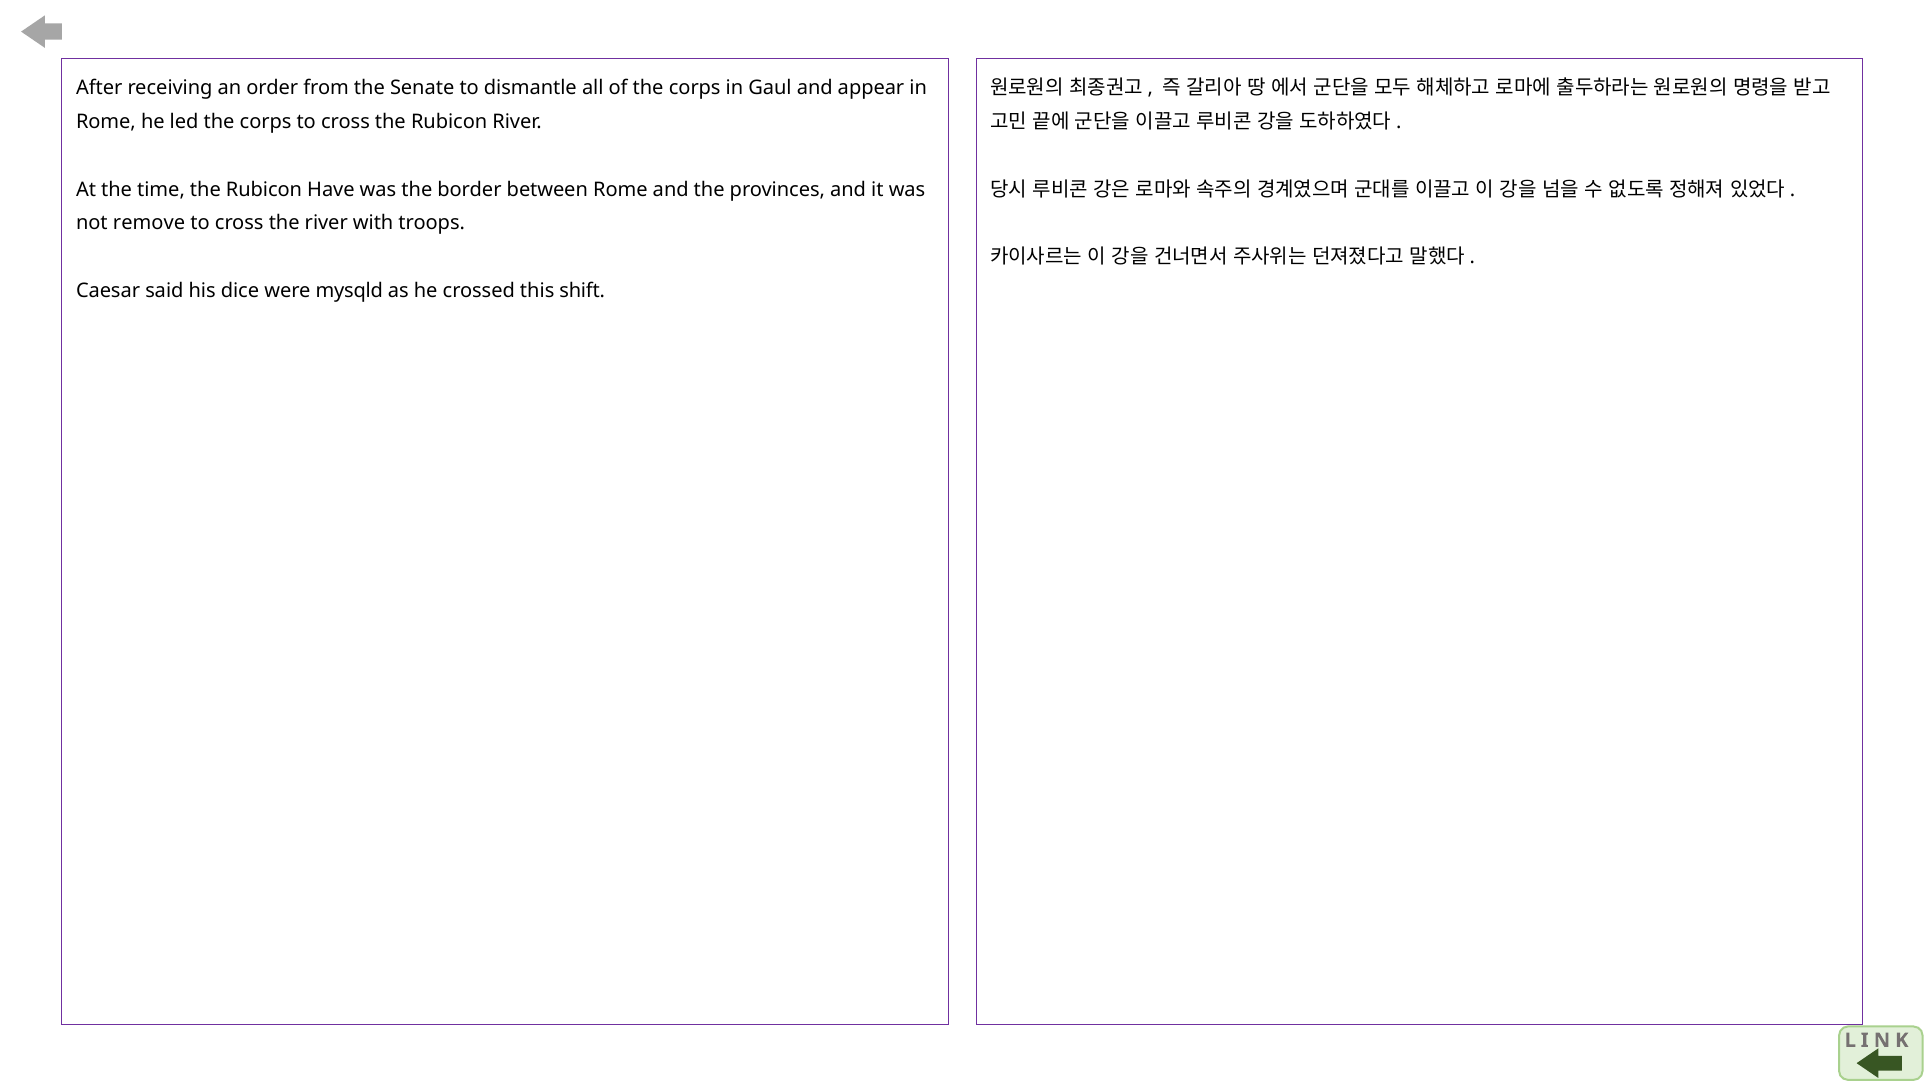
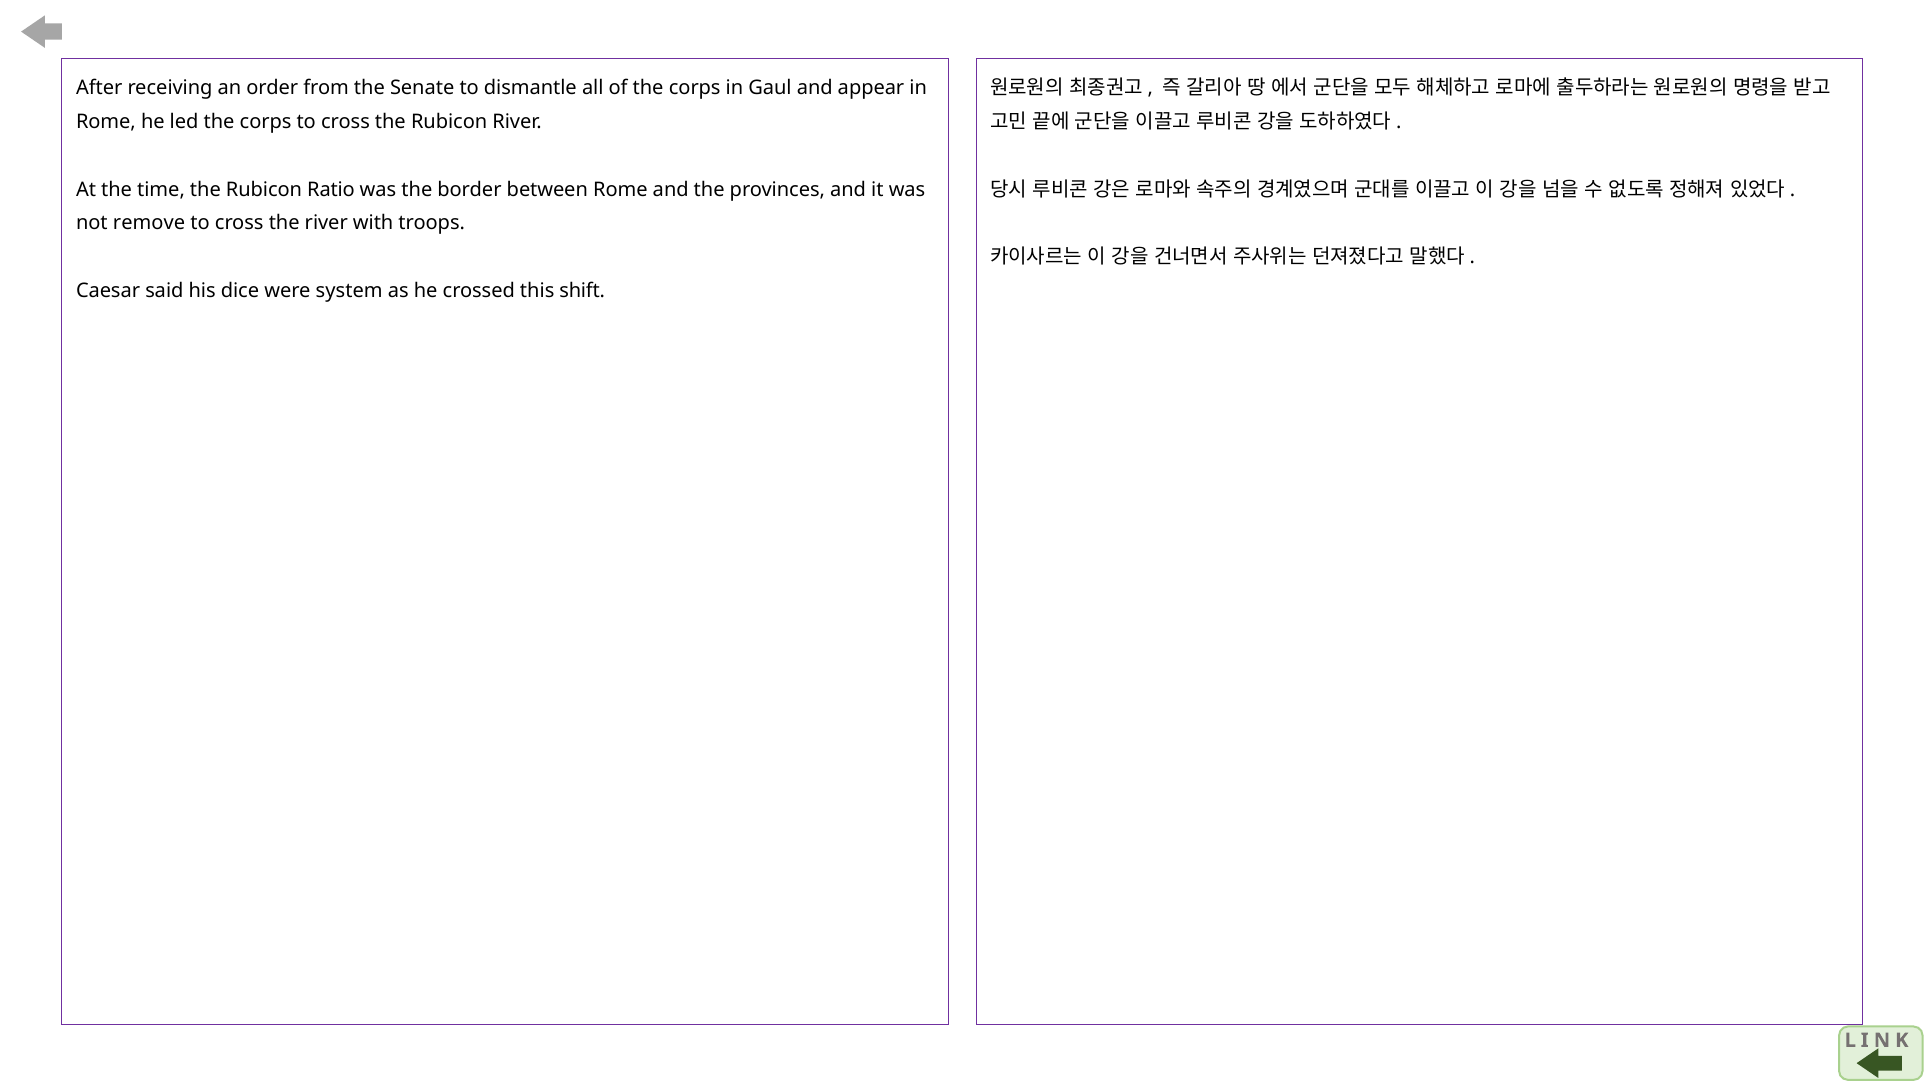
Have: Have -> Ratio (331, 189)
mysqld: mysqld -> system (349, 291)
